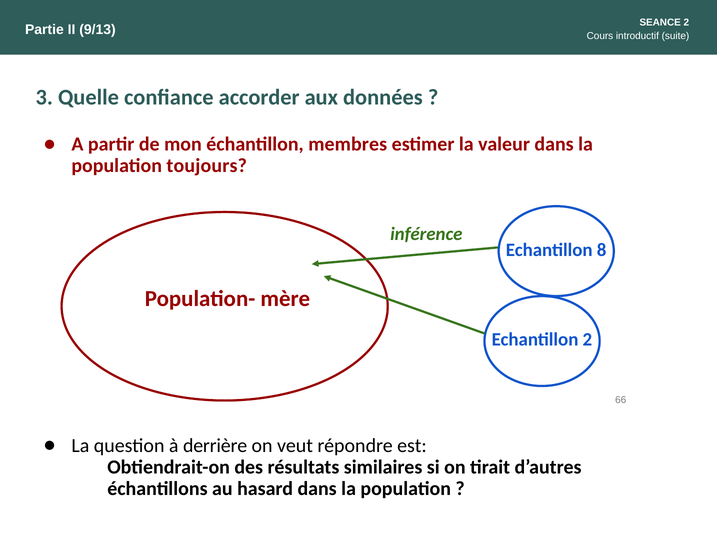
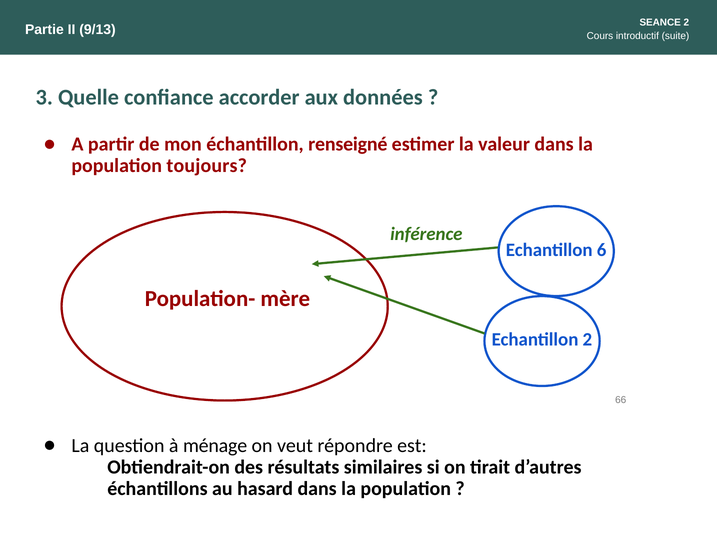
membres: membres -> renseigné (348, 144)
8: 8 -> 6 (602, 250)
derrière: derrière -> ménage (215, 445)
